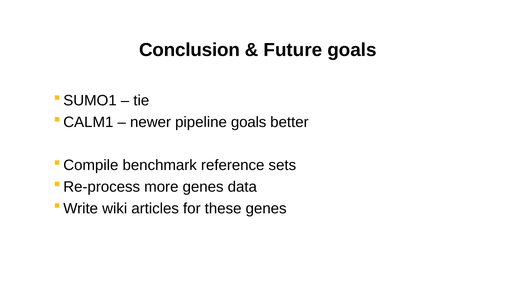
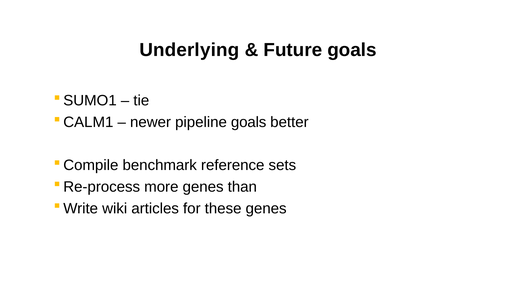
Conclusion: Conclusion -> Underlying (189, 50)
data: data -> than (242, 187)
